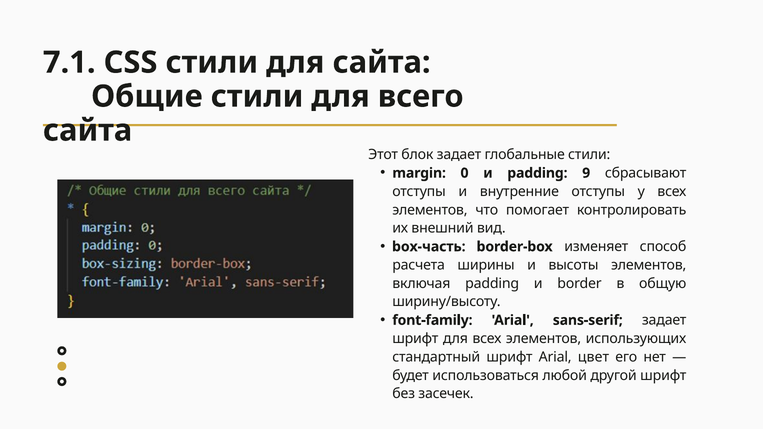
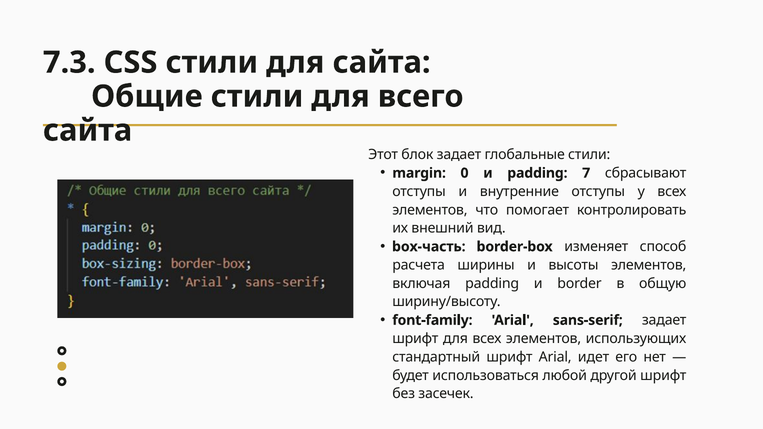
7.1: 7.1 -> 7.3 (69, 63)
9: 9 -> 7 (586, 173)
цвет: цвет -> идет (594, 357)
